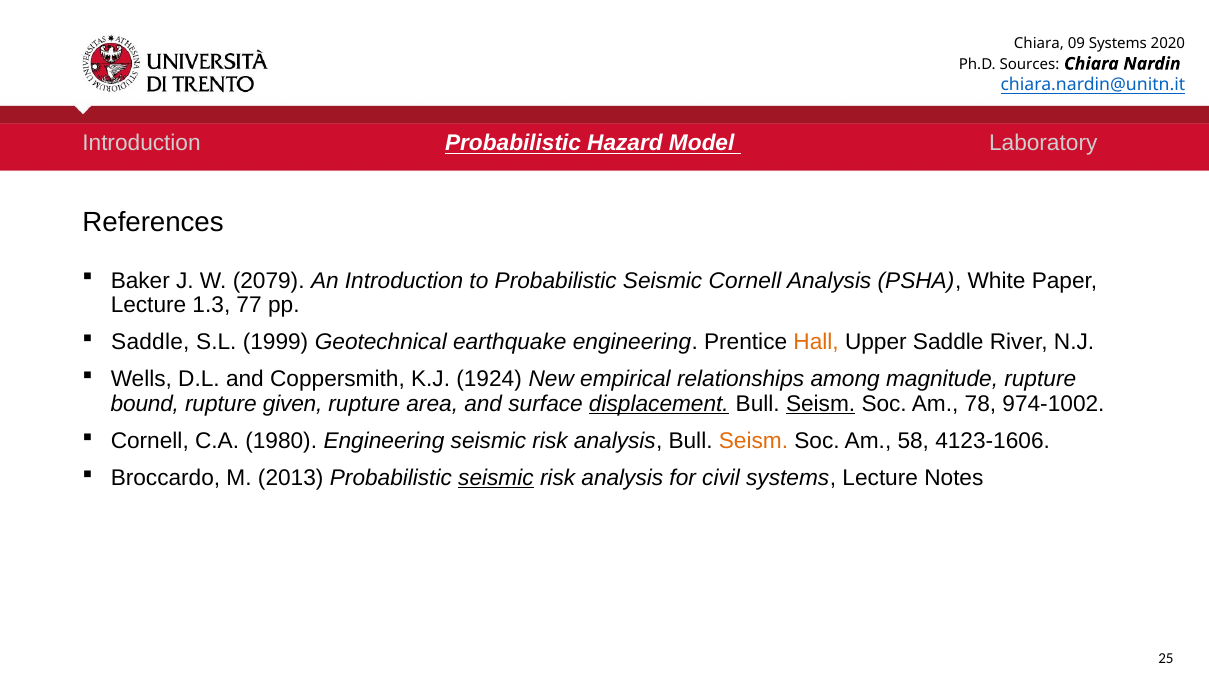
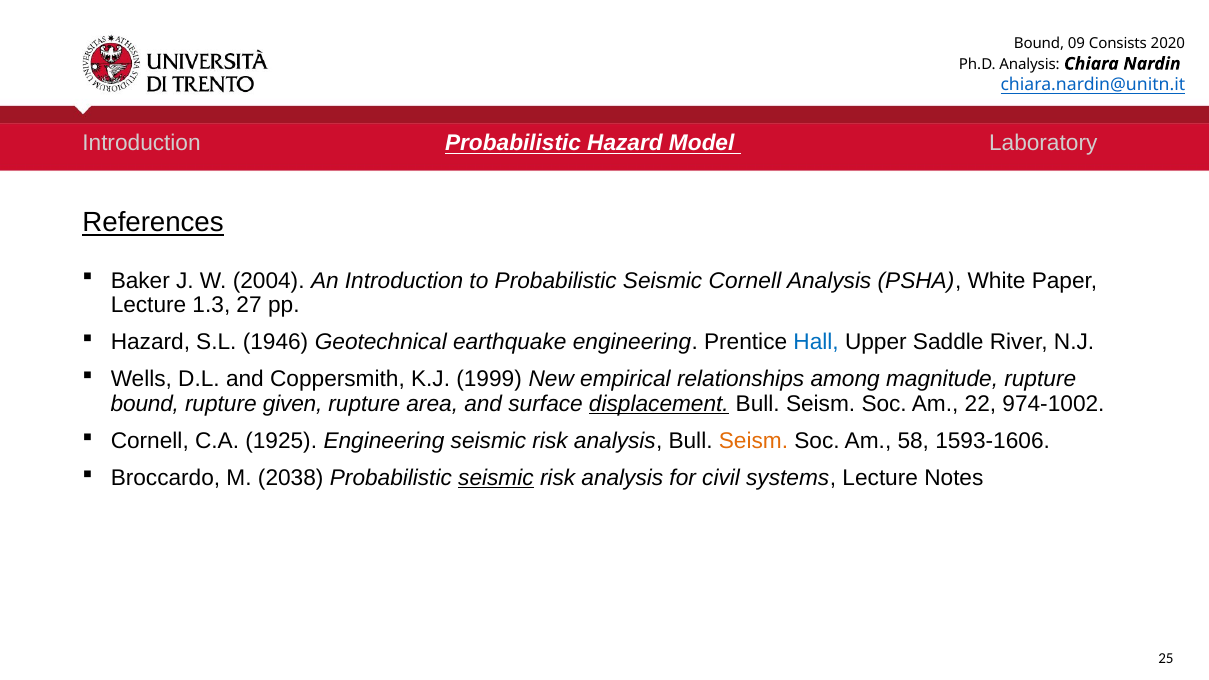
Chiara: Chiara -> Bound (1039, 44)
09 Systems: Systems -> Consists (1118, 44)
Ph.D Sources: Sources -> Analysis (1030, 65)
References underline: none -> present (153, 223)
2079: 2079 -> 2004 (269, 281)
77: 77 -> 27 (249, 305)
Saddle: Saddle -> Hazard (150, 342)
1999: 1999 -> 1946 (276, 342)
Hall colour: orange -> blue (816, 342)
1924: 1924 -> 1999 (489, 379)
Seism underline: present -> none (821, 404)
78: 78 -> 22 (980, 404)
1980: 1980 -> 1925 (281, 441)
4123-1606: 4123-1606 -> 1593-1606 (993, 441)
2013: 2013 -> 2038 (291, 478)
